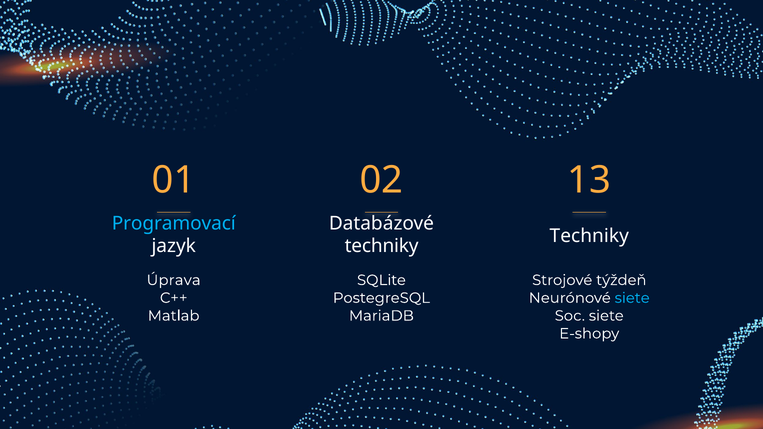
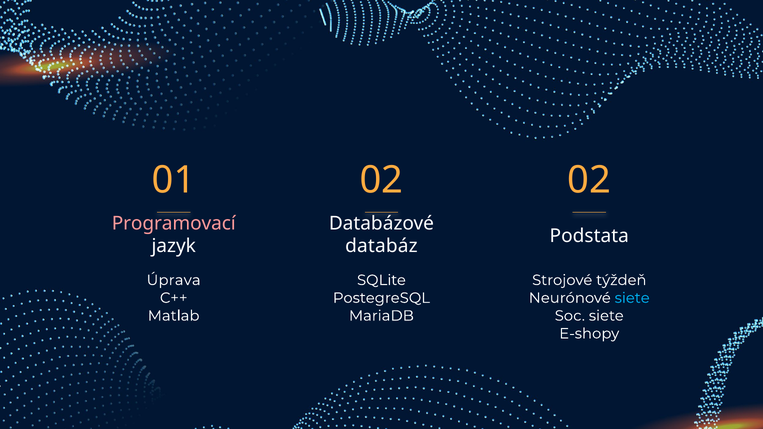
02 13: 13 -> 02 (589, 180)
Programovací colour: light blue -> pink (174, 223)
Techniky: Techniky -> Podstata (589, 236)
techniky: techniky -> databáz (381, 246)
